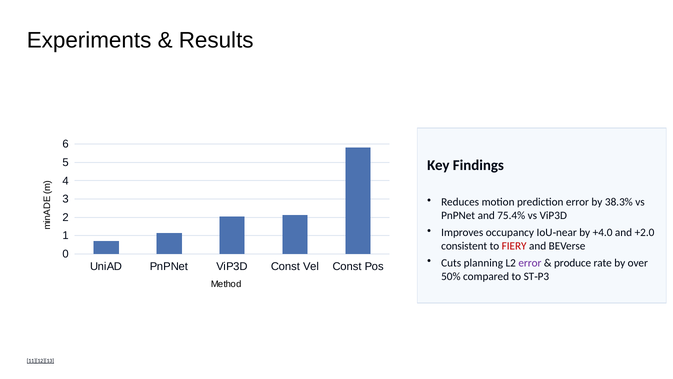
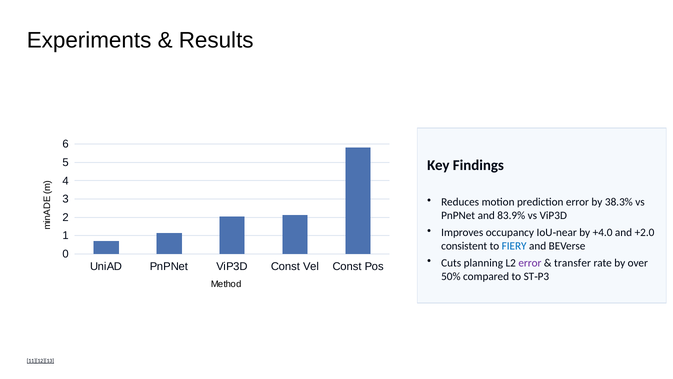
75.4%: 75.4% -> 83.9% (511, 216)
FIERY colour: red -> blue (514, 246)
produce: produce -> transfer (573, 263)
